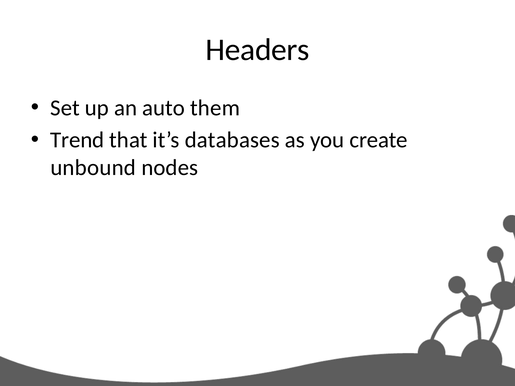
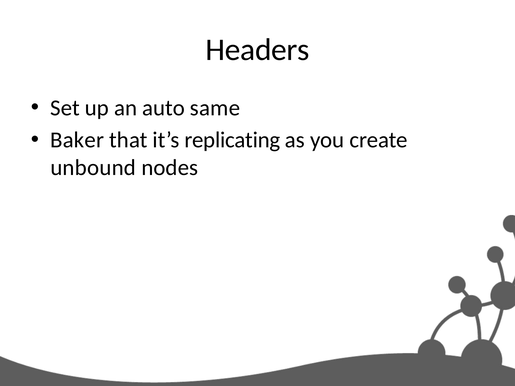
them: them -> same (215, 108)
Trend: Trend -> Baker (77, 140)
databases: databases -> replicating (232, 140)
